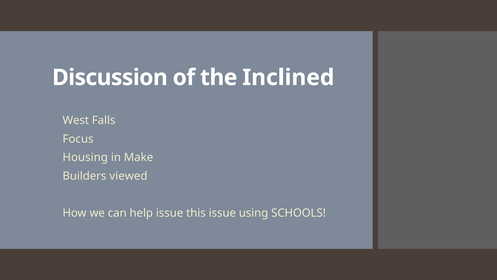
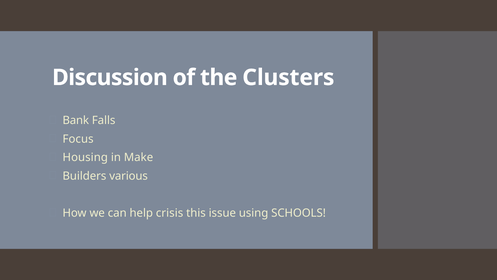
Inclined: Inclined -> Clusters (288, 77)
West: West -> Bank (76, 120)
viewed: viewed -> various (129, 176)
help issue: issue -> crisis (170, 213)
